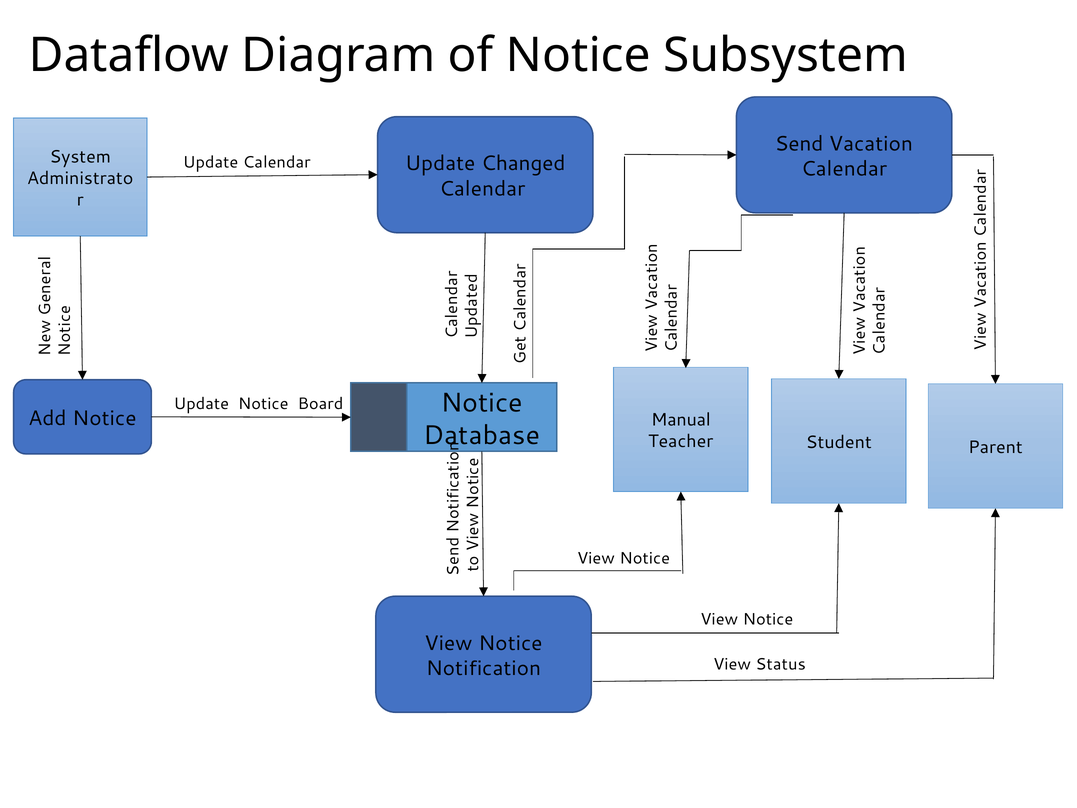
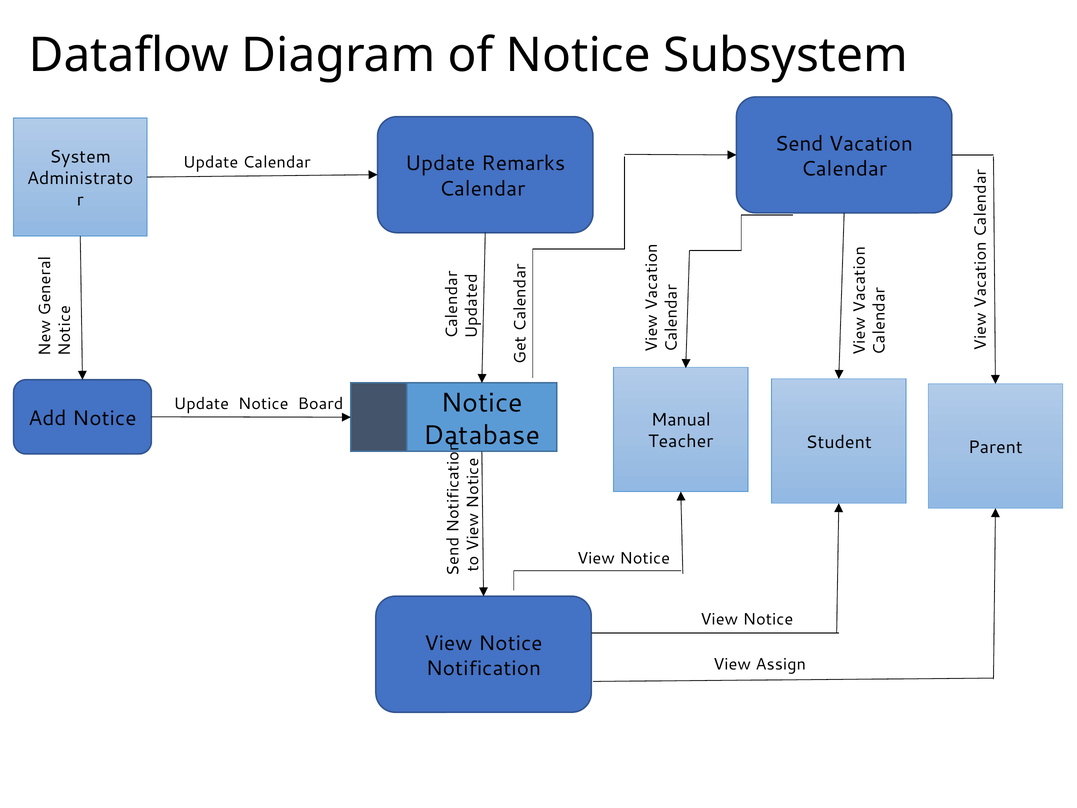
Changed: Changed -> Remarks (523, 163)
Status: Status -> Assign (781, 664)
